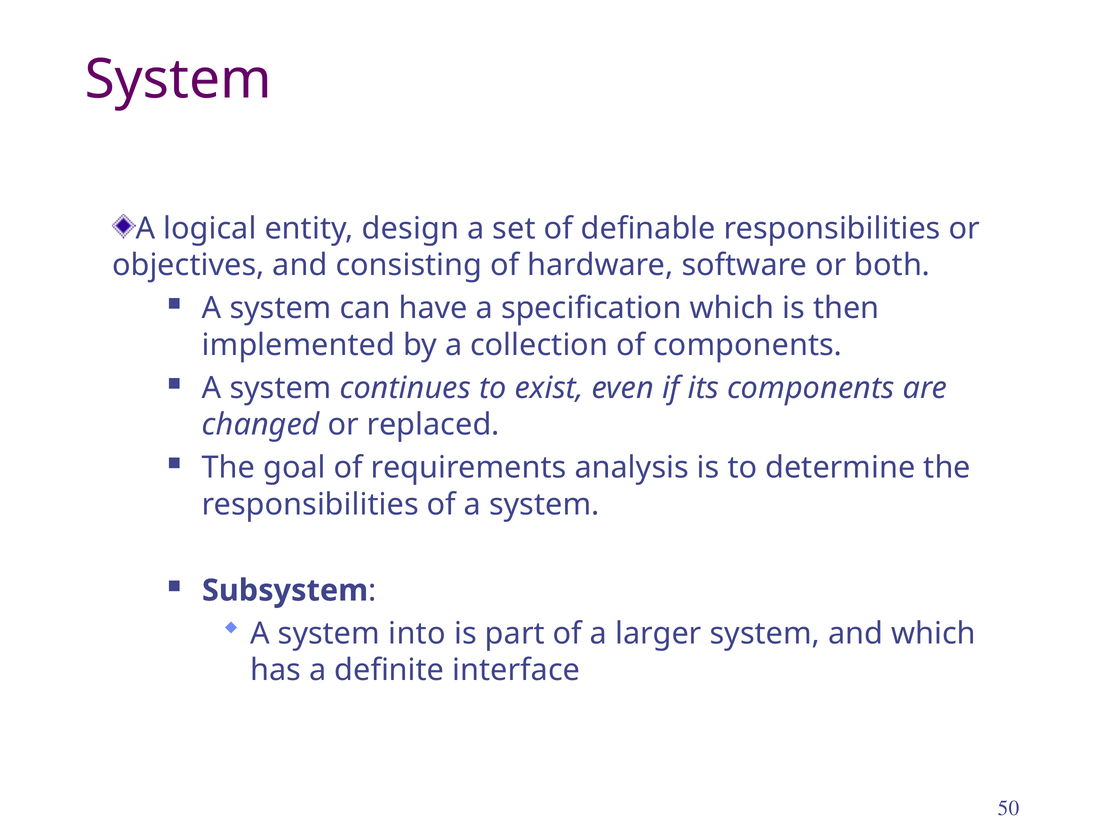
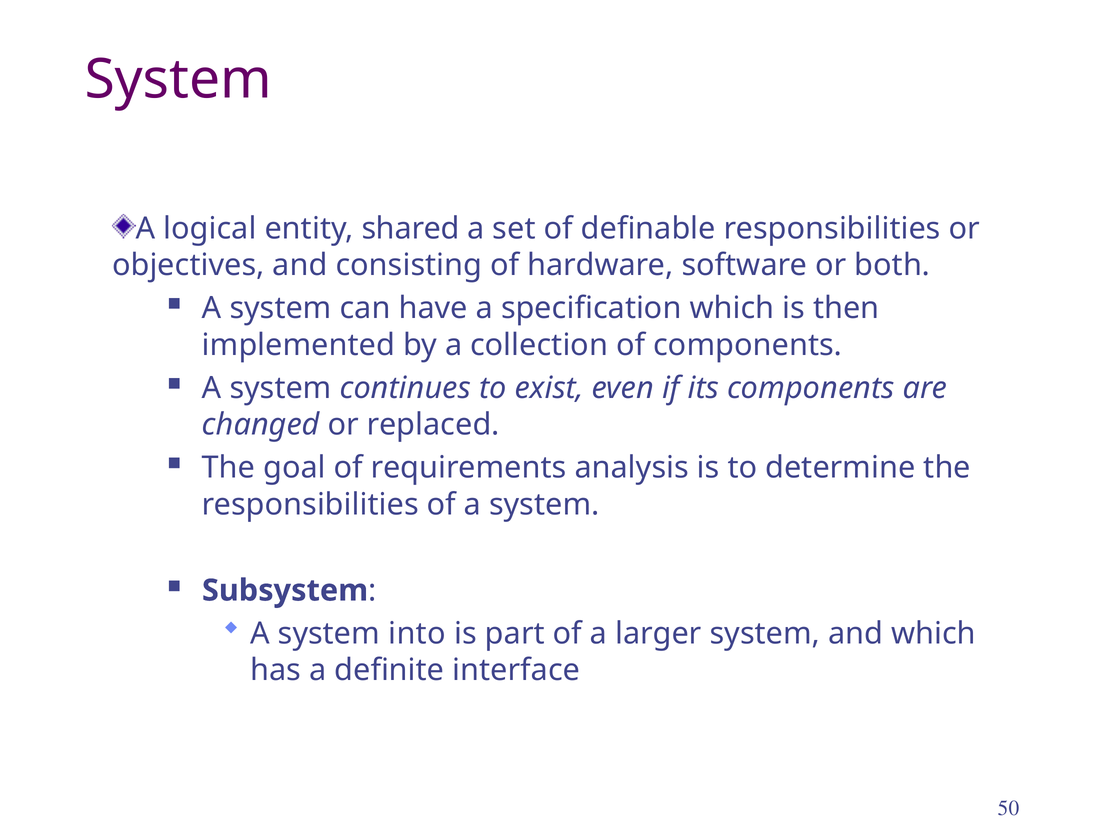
design: design -> shared (411, 228)
